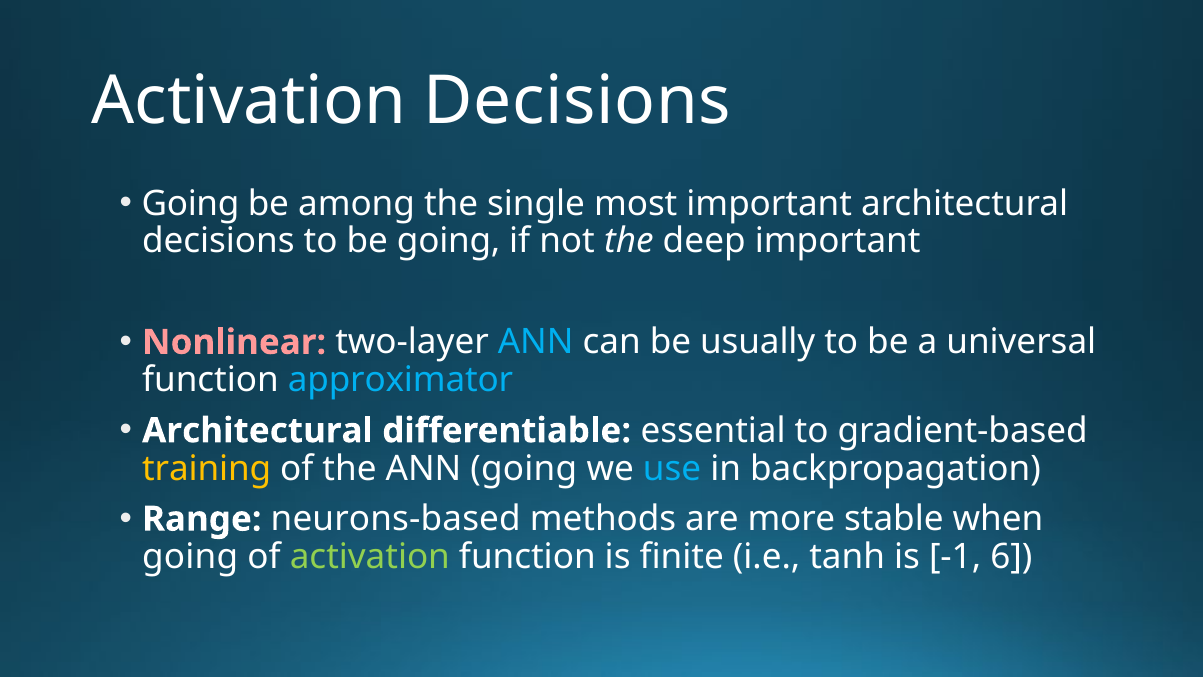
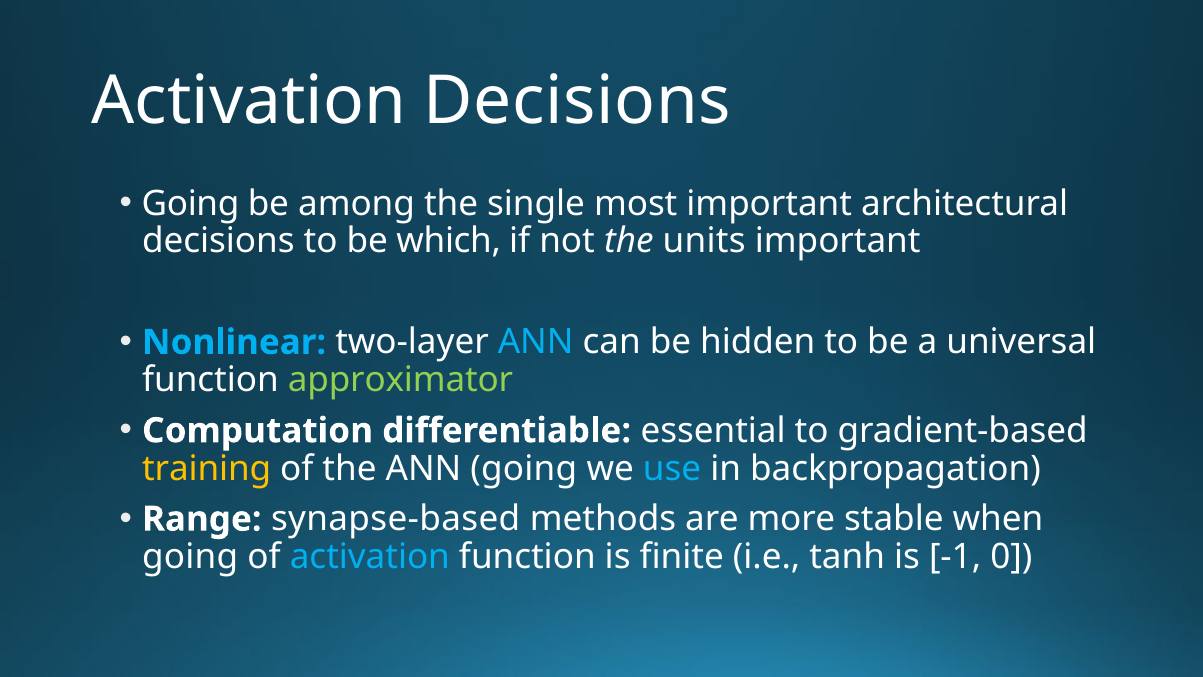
be going: going -> which (449, 241)
deep: deep -> units (704, 241)
Nonlinear colour: pink -> light blue (234, 342)
usually: usually -> hidden (758, 342)
approximator colour: light blue -> light green (400, 380)
Architectural: Architectural -> Computation (258, 431)
neurons-based: neurons-based -> synapse-based (396, 519)
activation colour: light green -> light blue (370, 557)
6: 6 -> 0 (1011, 557)
